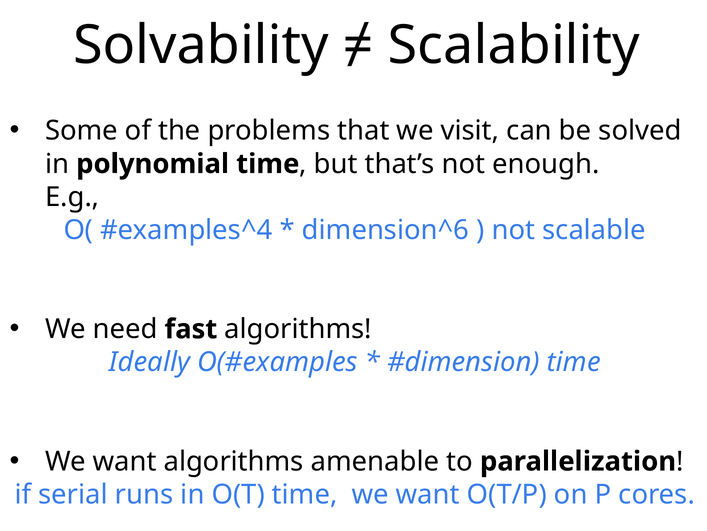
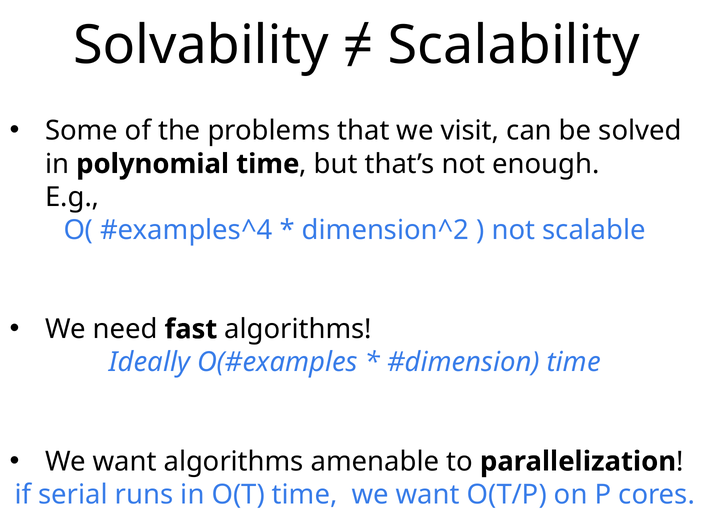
dimension^6: dimension^6 -> dimension^2 (386, 230)
